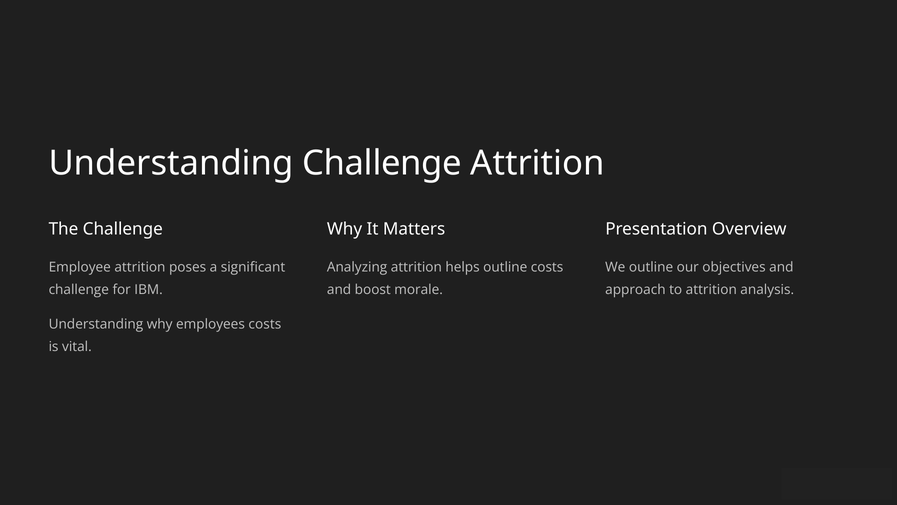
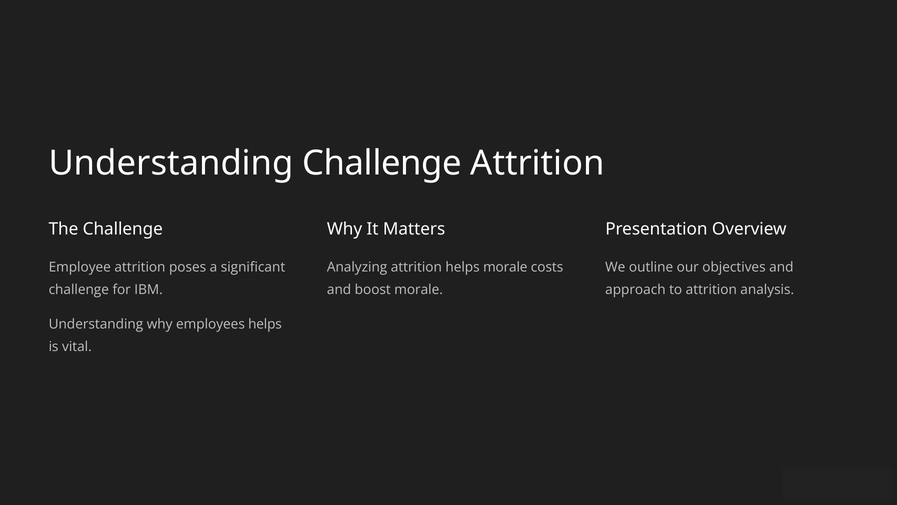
helps outline: outline -> morale (505, 267)
employees costs: costs -> helps (265, 324)
